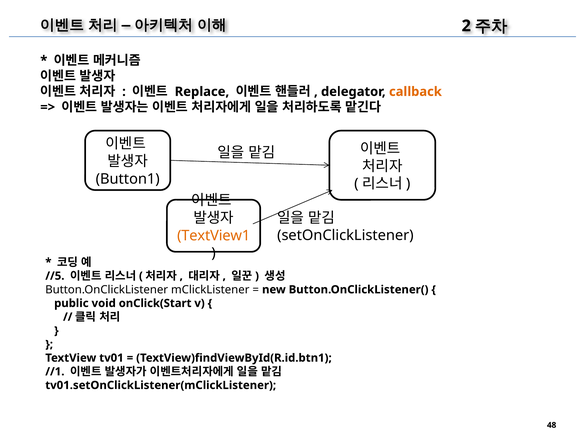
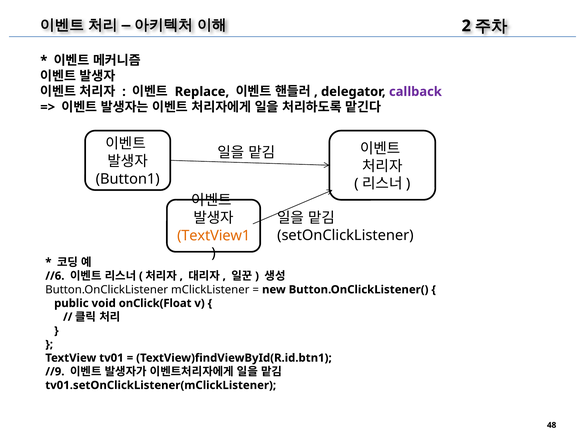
callback colour: orange -> purple (415, 92)
//5: //5 -> //6 (55, 276)
onClick(Start: onClick(Start -> onClick(Float (155, 303)
//1: //1 -> //9 (55, 371)
